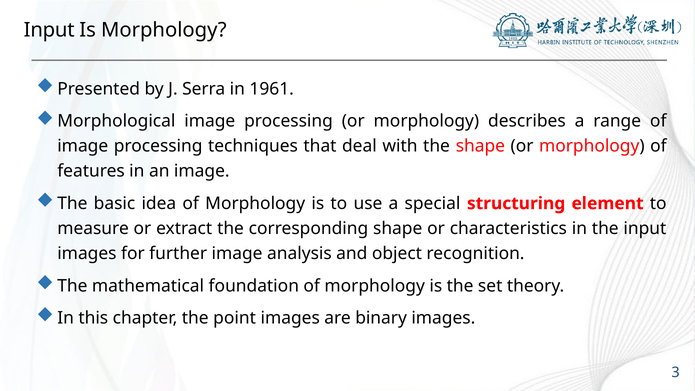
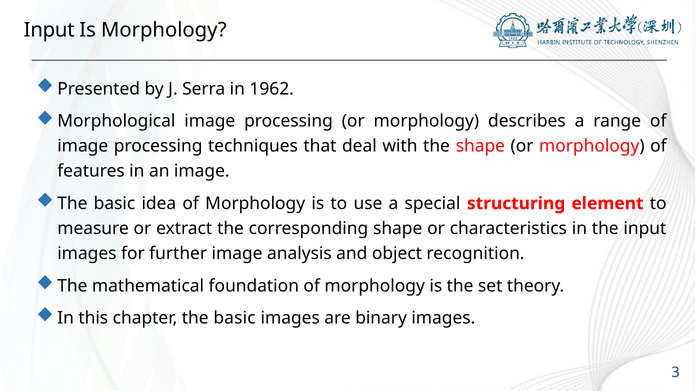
1961: 1961 -> 1962 (272, 89)
chapter the point: point -> basic (235, 318)
